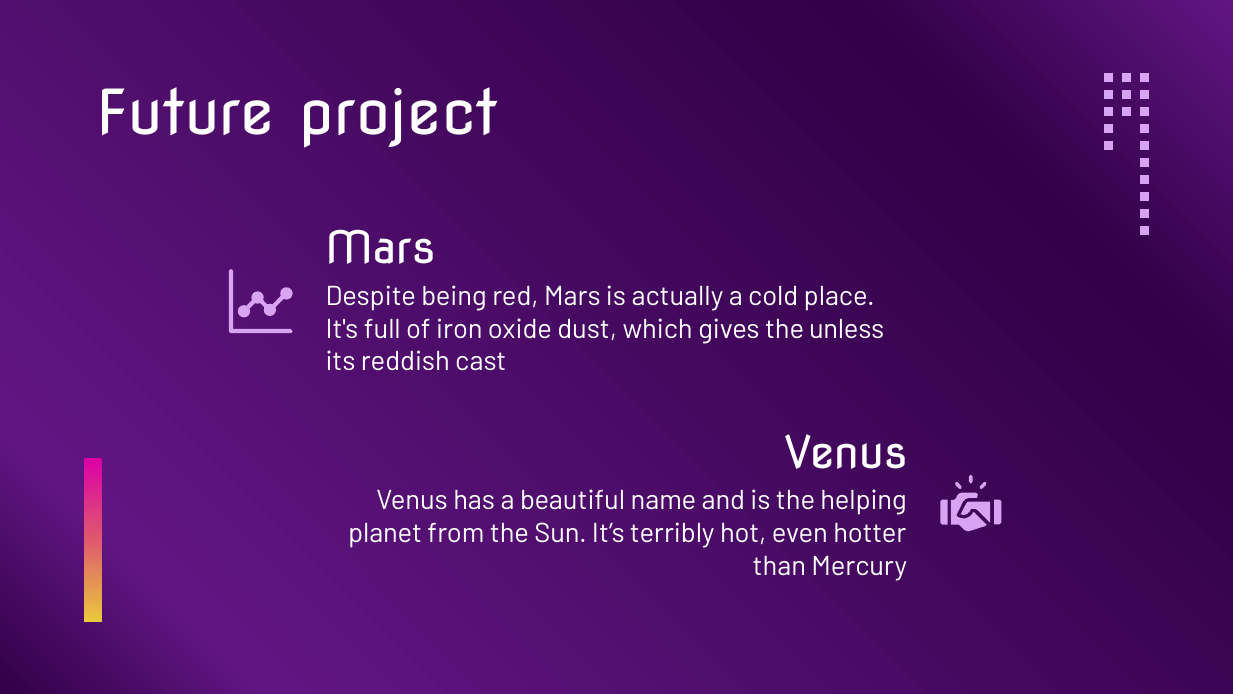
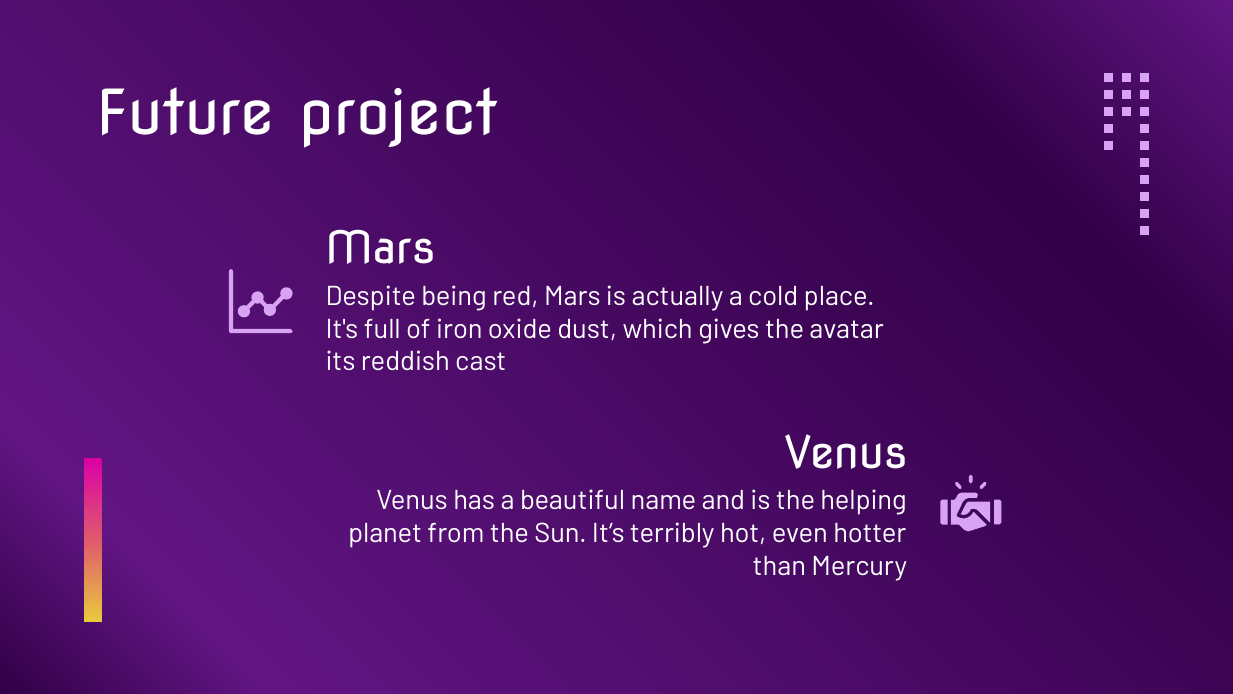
unless: unless -> avatar (847, 329)
